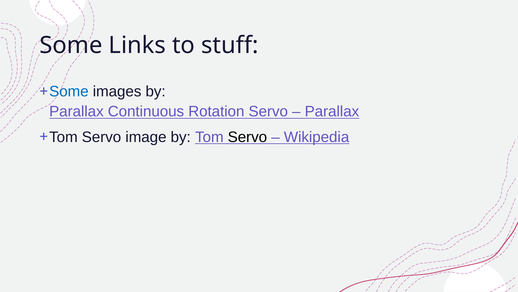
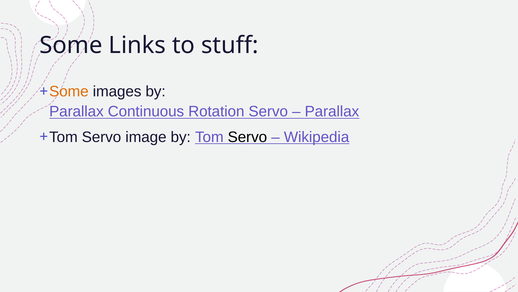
Some colour: blue -> orange (69, 91)
